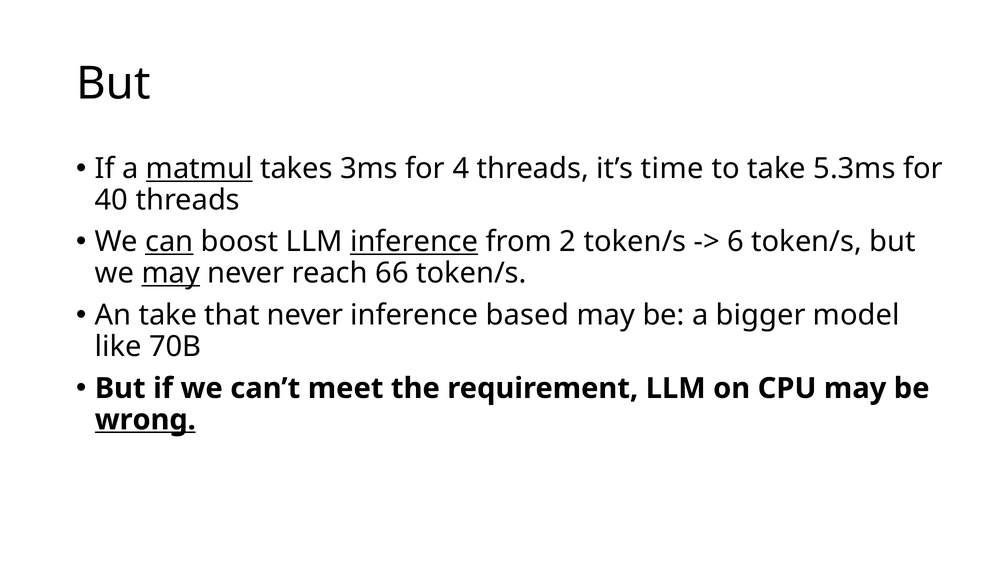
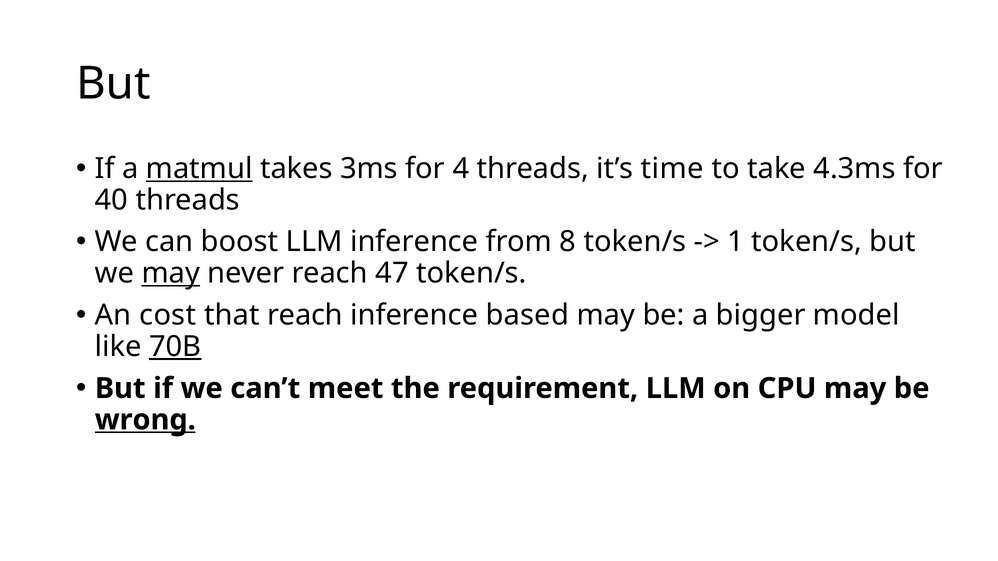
5.3ms: 5.3ms -> 4.3ms (855, 169)
can underline: present -> none (169, 242)
inference underline: present -> none (414, 242)
2: 2 -> 8 (568, 242)
6: 6 -> 1 (736, 242)
66: 66 -> 47 (392, 273)
An take: take -> cost (168, 315)
that never: never -> reach (305, 315)
70B underline: none -> present (175, 347)
